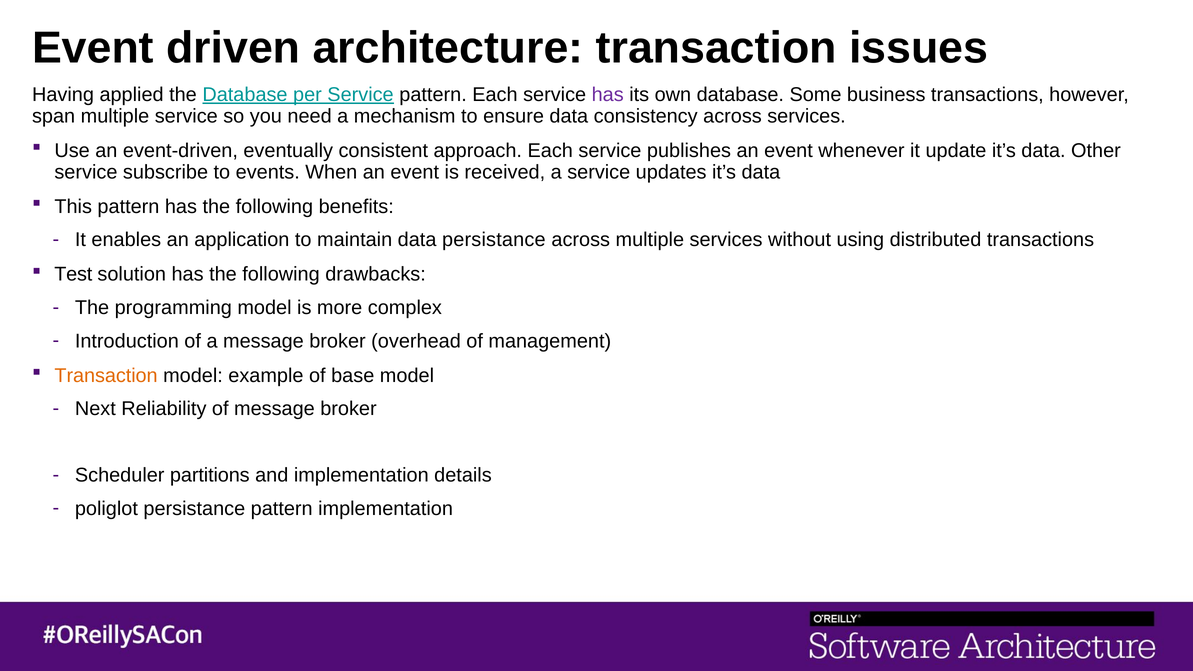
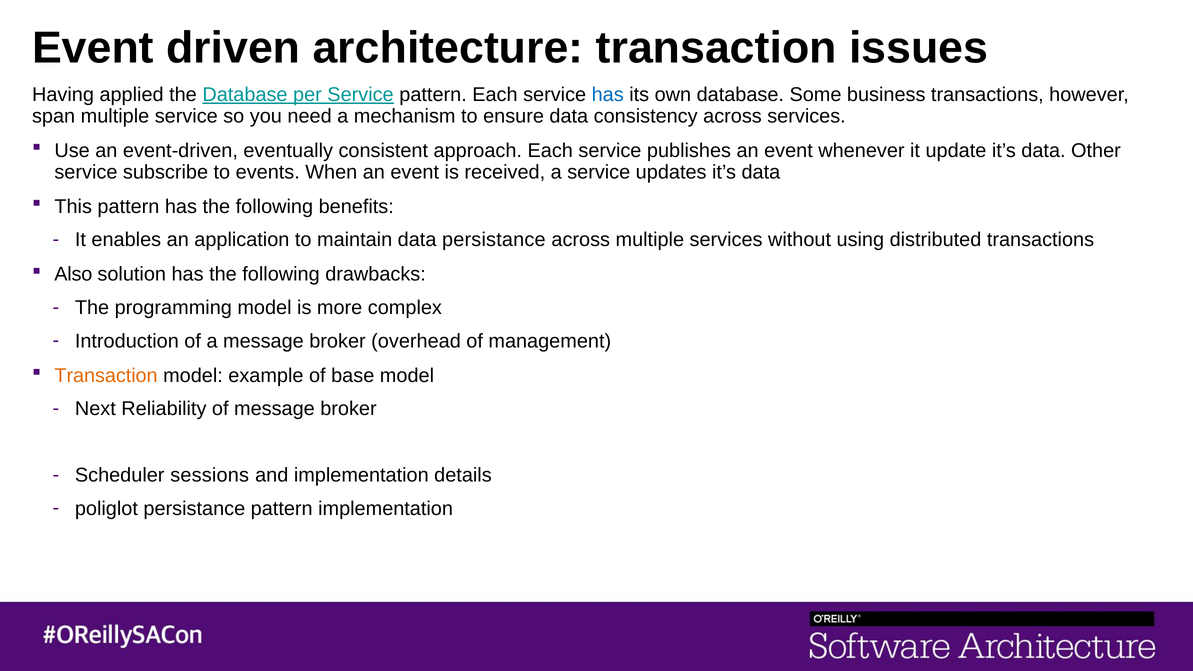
has colour: purple -> blue (608, 95)
Test: Test -> Also (73, 274)
partitions: partitions -> sessions (210, 475)
